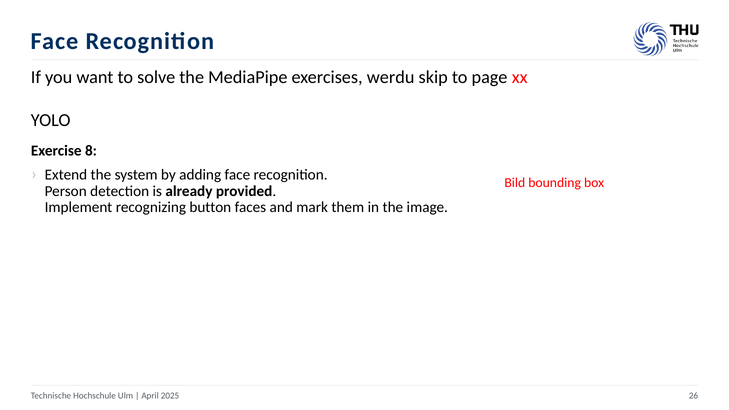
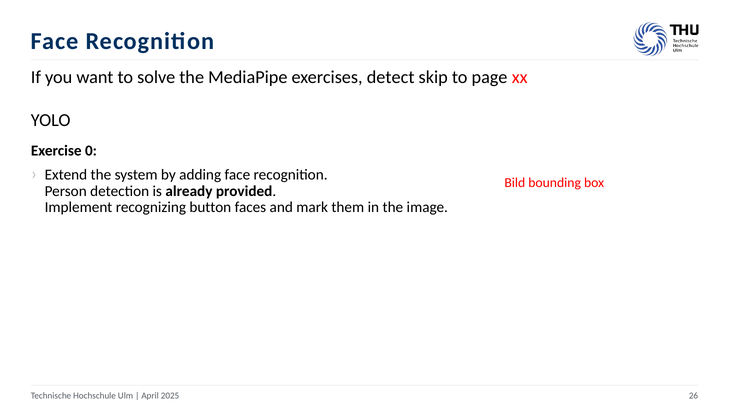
werdu: werdu -> detect (391, 77)
8: 8 -> 0 (91, 151)
